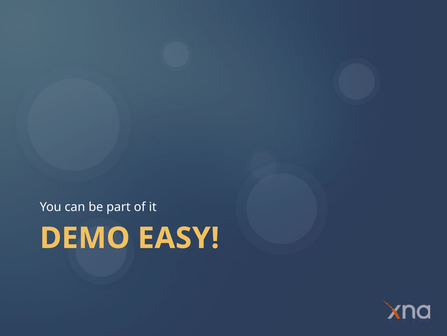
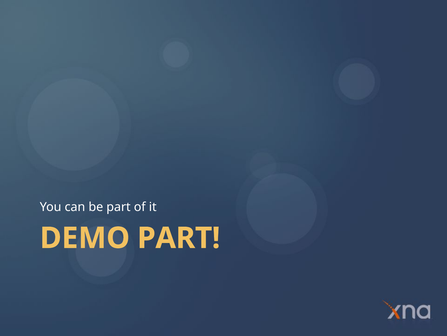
DEMO EASY: EASY -> PART (179, 238)
